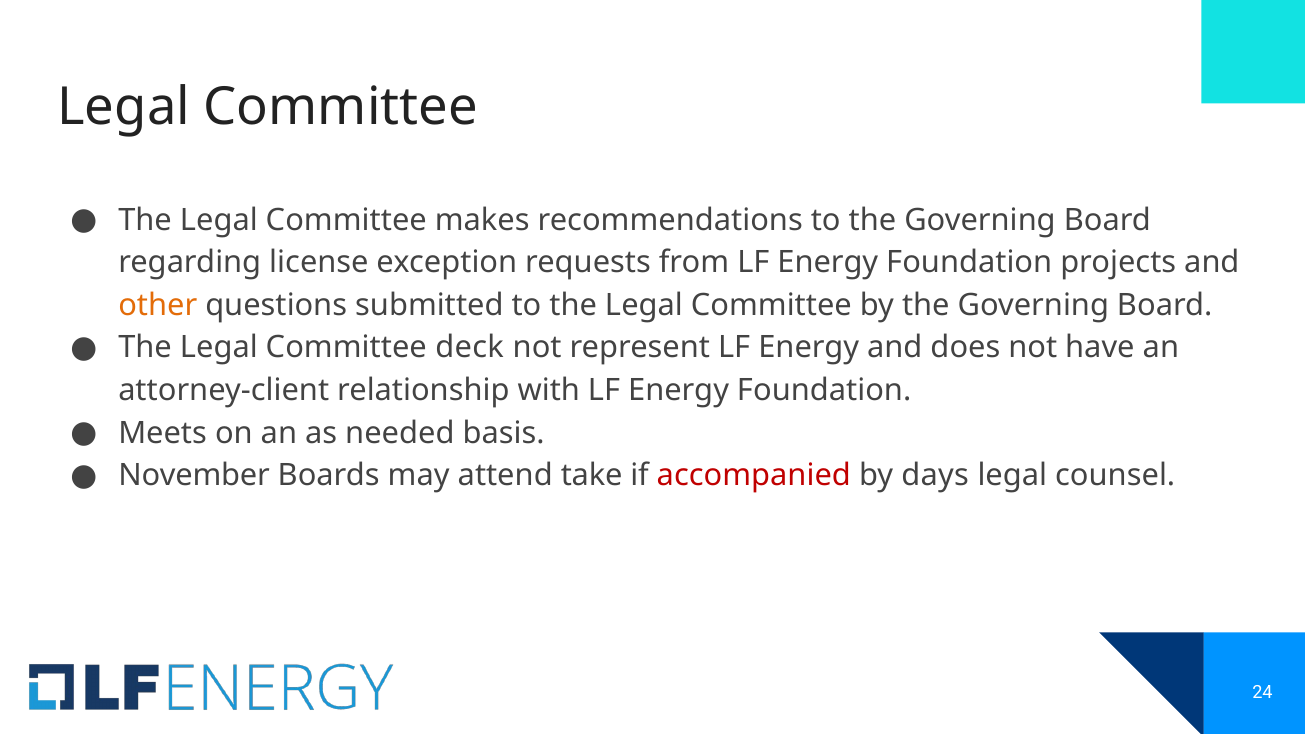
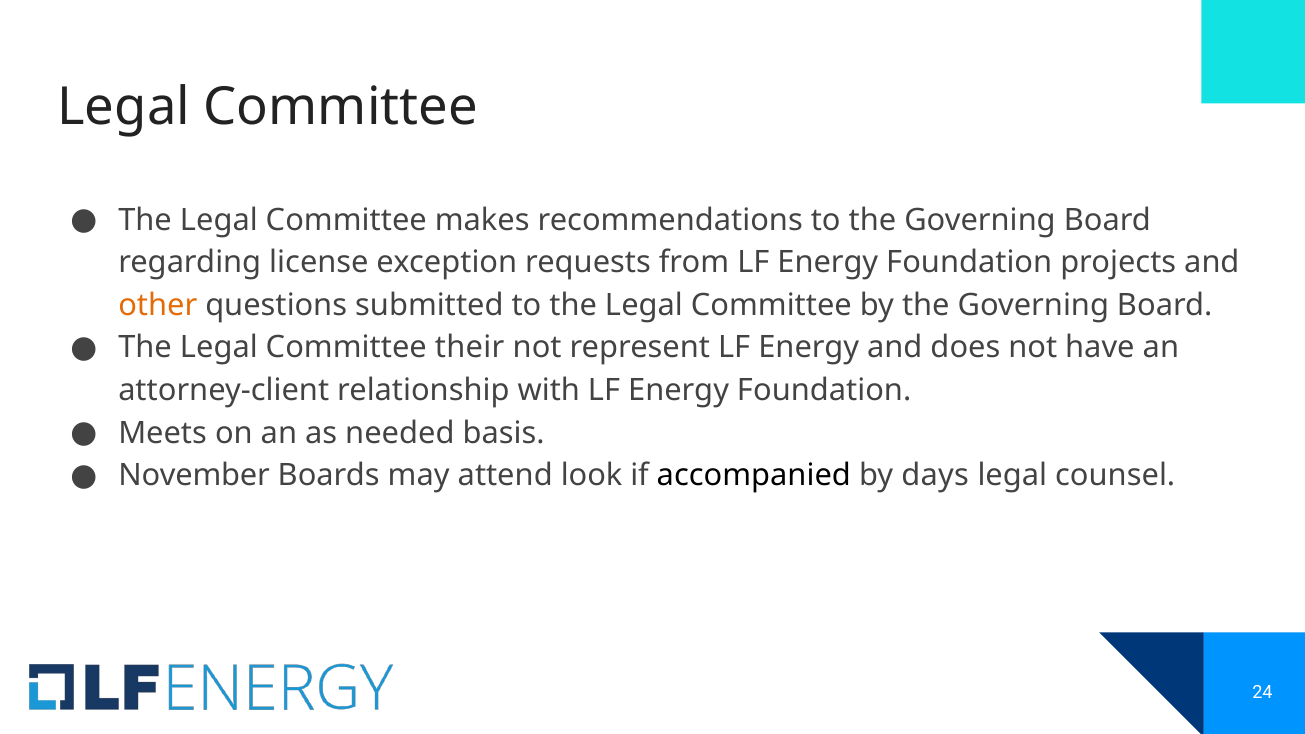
deck: deck -> their (470, 348)
take: take -> look (592, 476)
accompanied colour: red -> black (754, 476)
